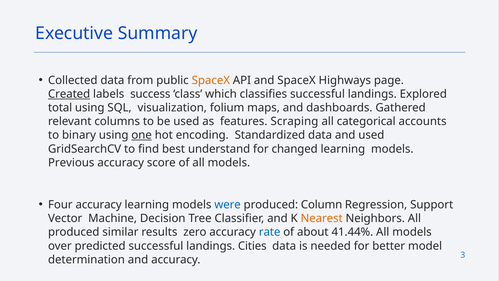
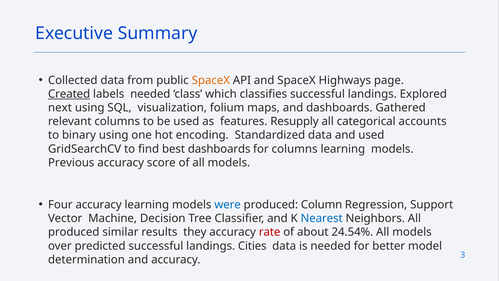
labels success: success -> needed (150, 94)
total: total -> next (60, 108)
Scraping: Scraping -> Resupply (295, 121)
one underline: present -> none (142, 135)
best understand: understand -> dashboards (219, 149)
for changed: changed -> columns (295, 149)
Nearest colour: orange -> blue (322, 218)
zero: zero -> they (195, 232)
rate colour: blue -> red (270, 232)
41.44%: 41.44% -> 24.54% (352, 232)
